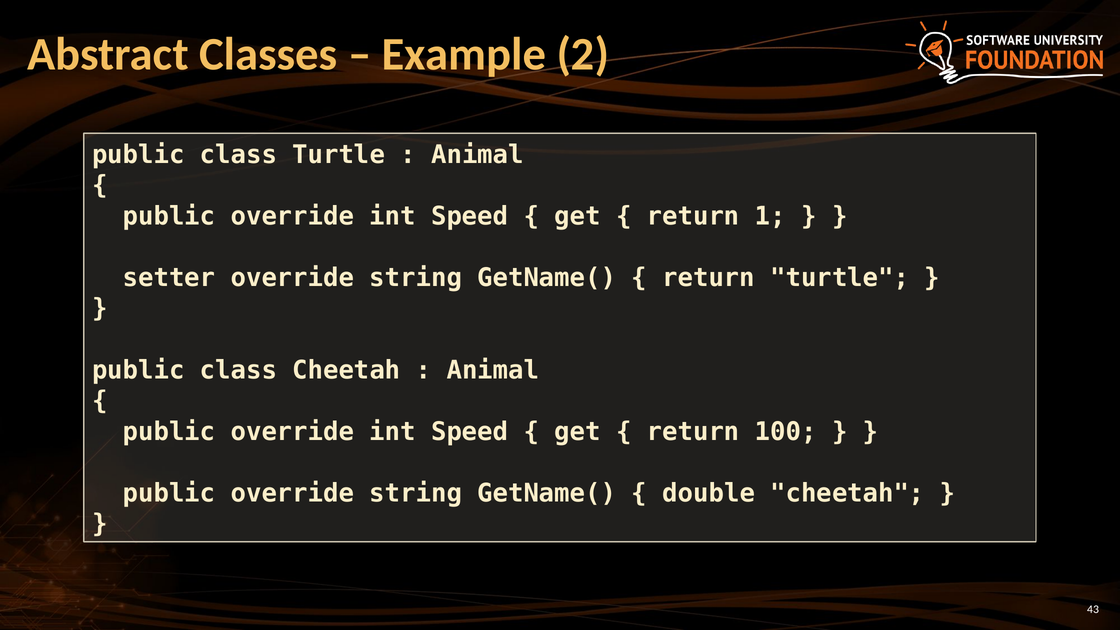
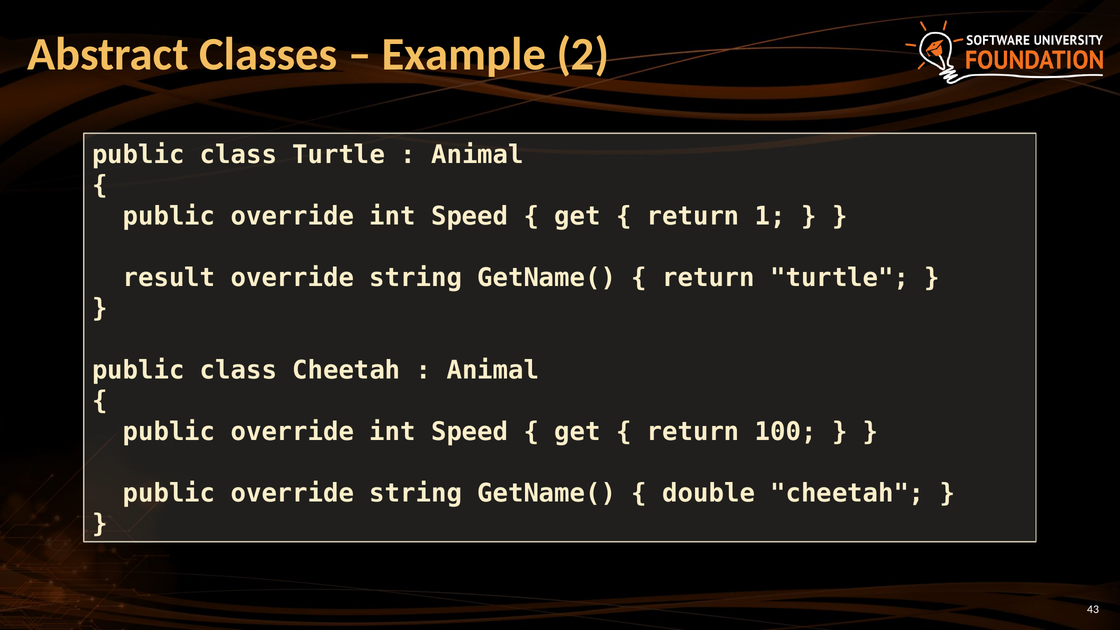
setter: setter -> result (169, 278)
